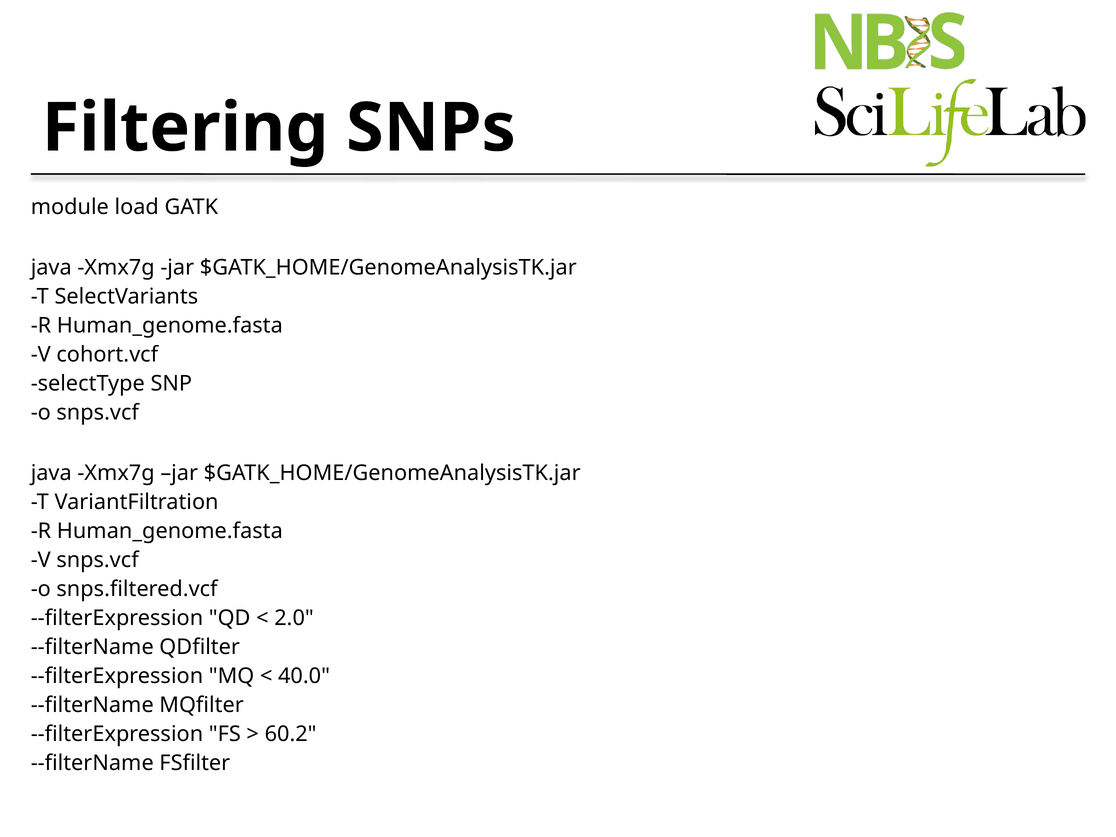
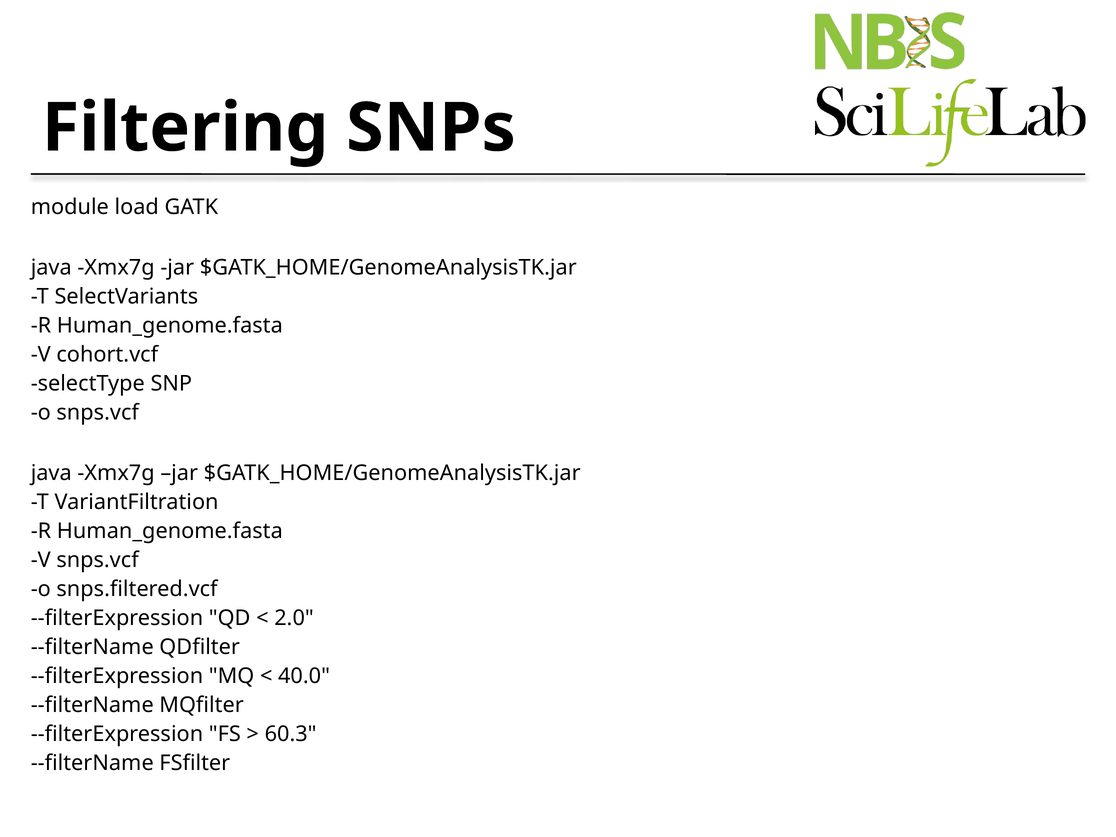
60.2: 60.2 -> 60.3 (291, 734)
